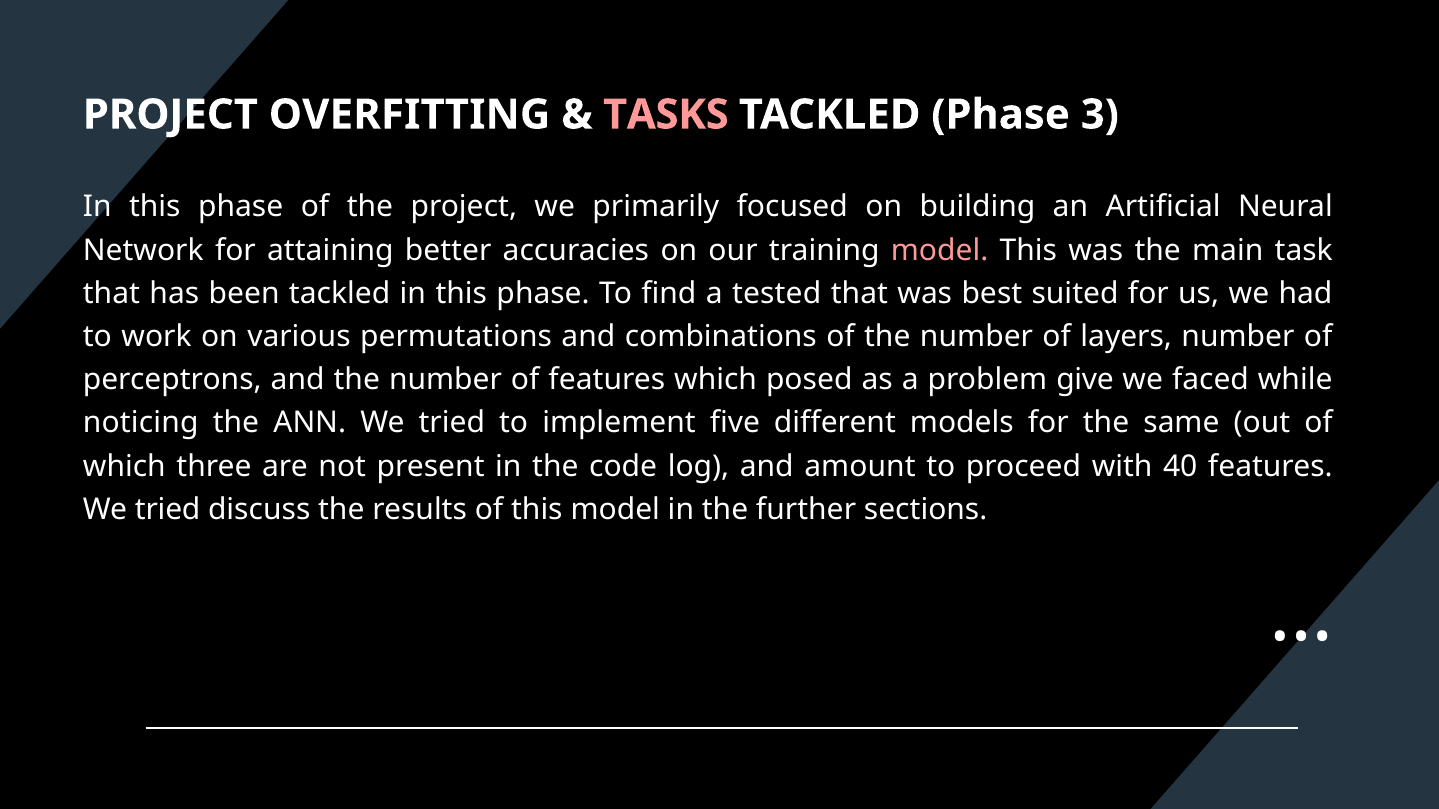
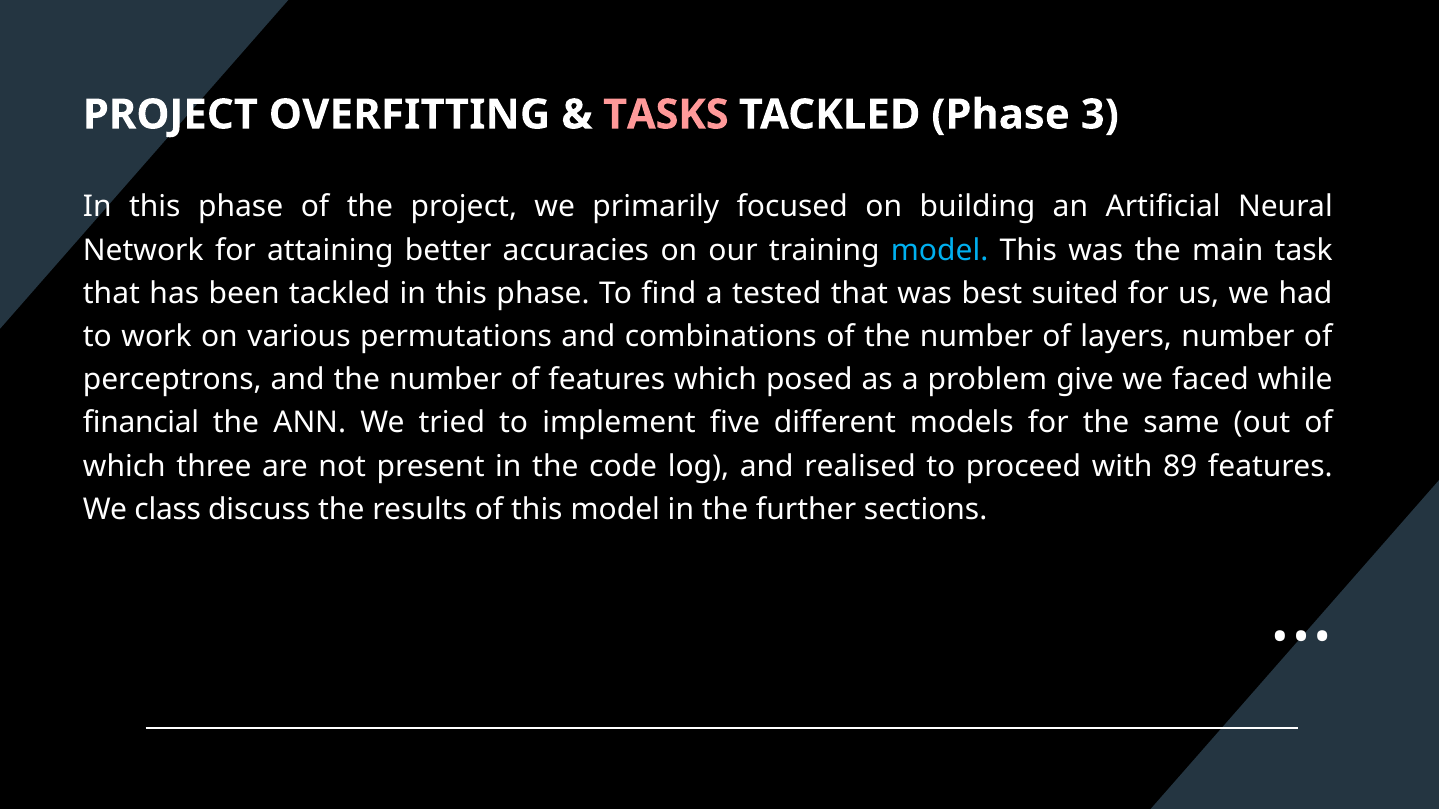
model colour: pink -> light blue (940, 250)
noticing: noticing -> financial (141, 423)
amount: amount -> realised (860, 466)
40: 40 -> 89 (1180, 466)
tried: tried -> class (168, 510)
